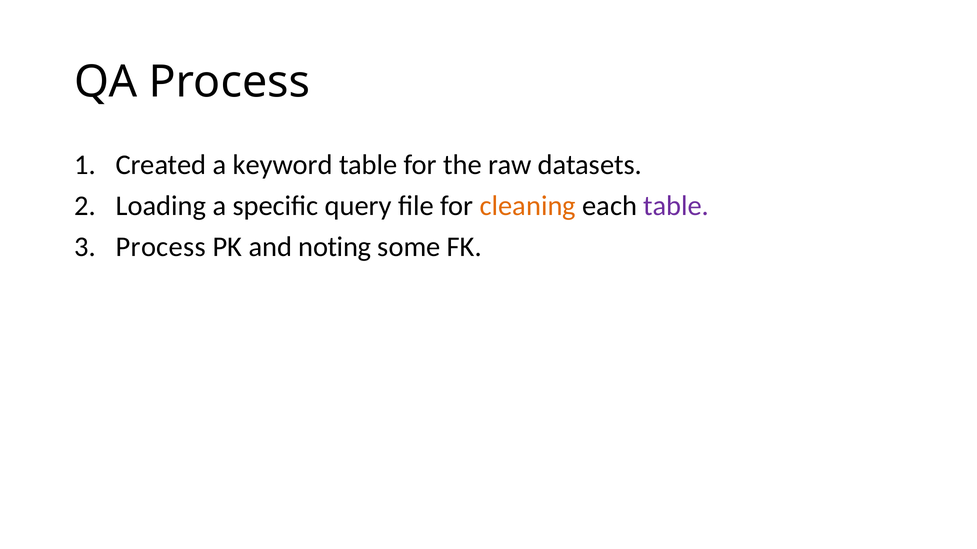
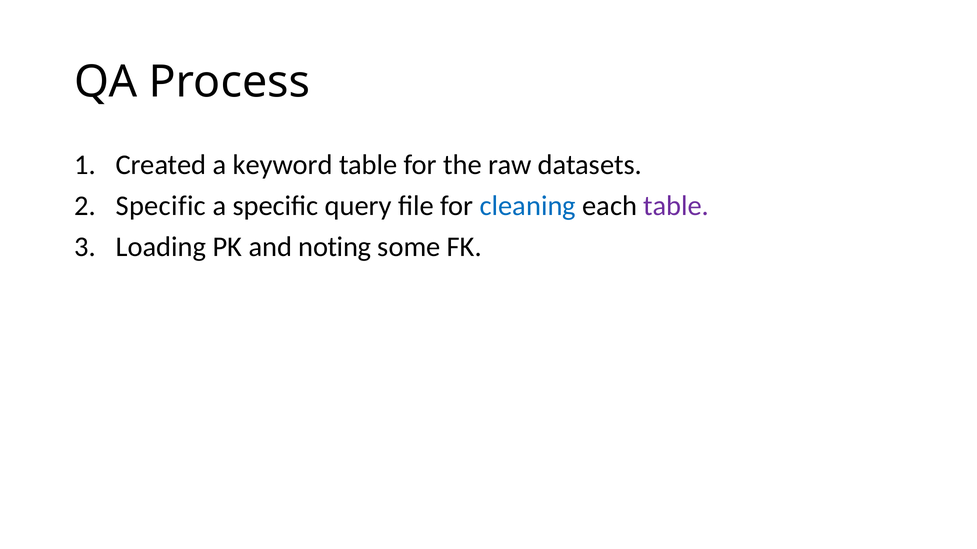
Loading: Loading -> Specific (161, 206)
cleaning colour: orange -> blue (528, 206)
Process: Process -> Loading (161, 247)
